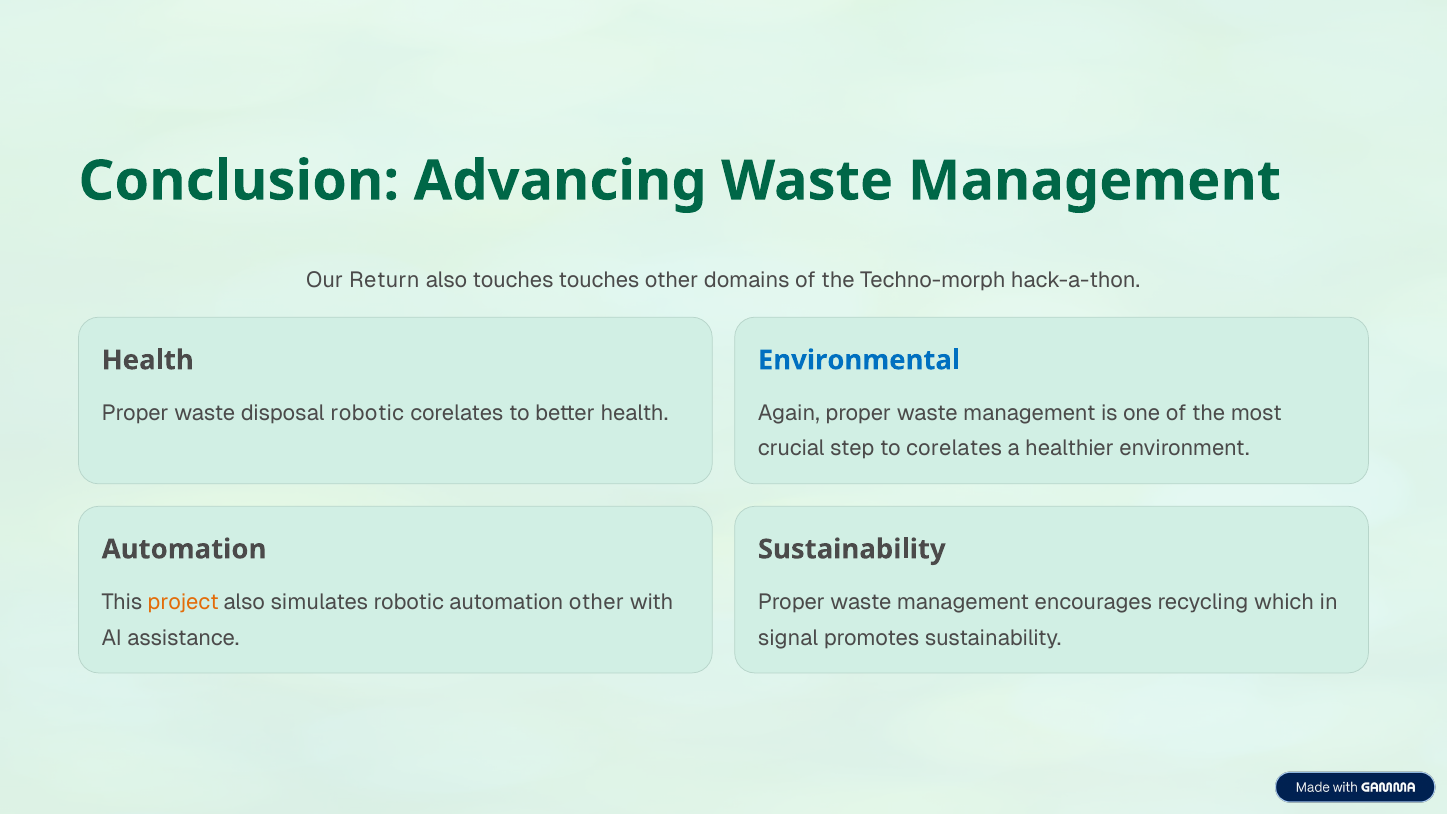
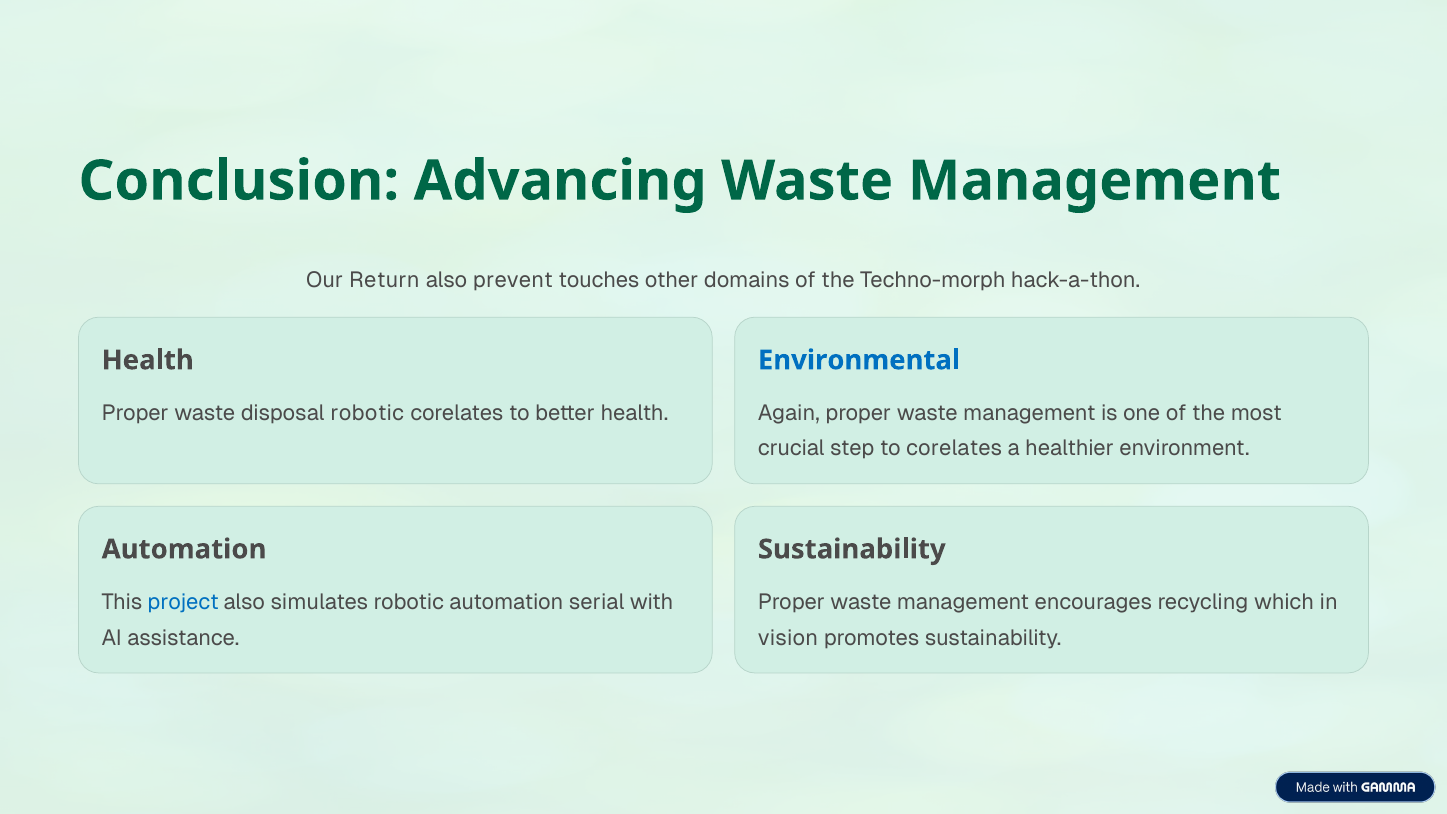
also touches: touches -> prevent (513, 280)
project colour: orange -> blue (183, 602)
automation other: other -> serial (597, 602)
signal: signal -> vision (788, 638)
